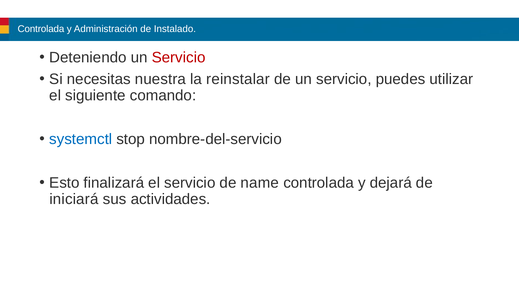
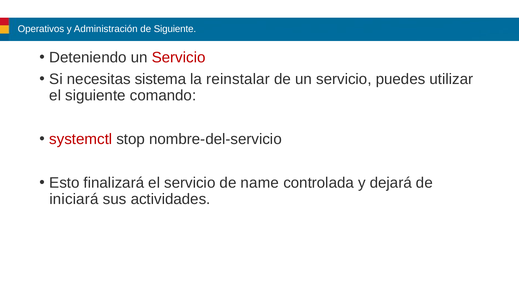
Controlada: Controlada -> Operativos (41, 29)
de Instalado: Instalado -> Siguiente (175, 29)
nuestra: nuestra -> sistema (161, 79)
systemctl colour: blue -> red (81, 139)
